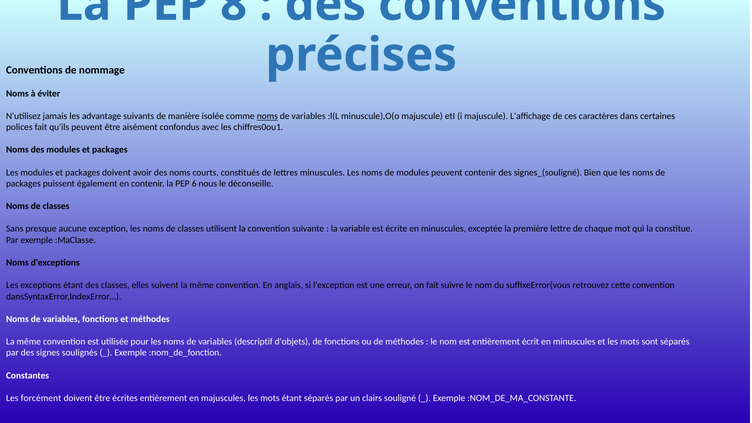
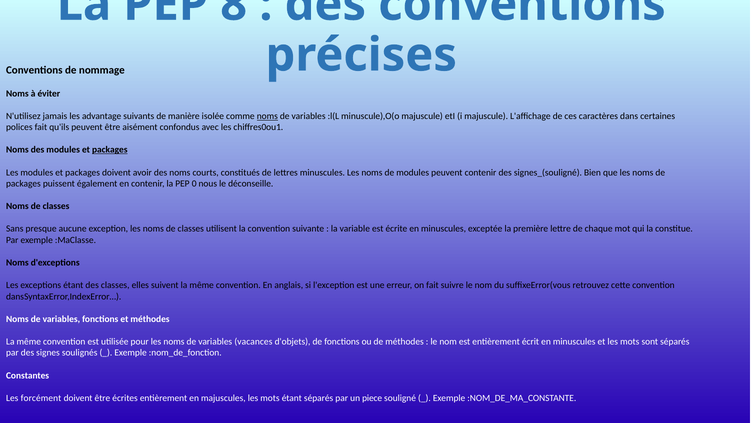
packages underline: none -> present (110, 150)
6: 6 -> 0 (194, 184)
descriptif: descriptif -> vacances (253, 342)
clairs: clairs -> piece (372, 398)
